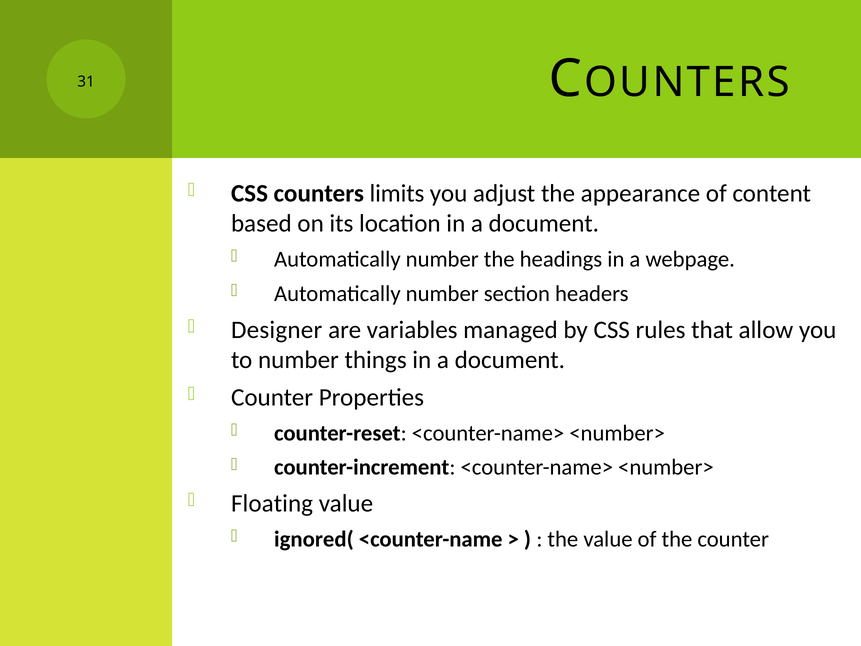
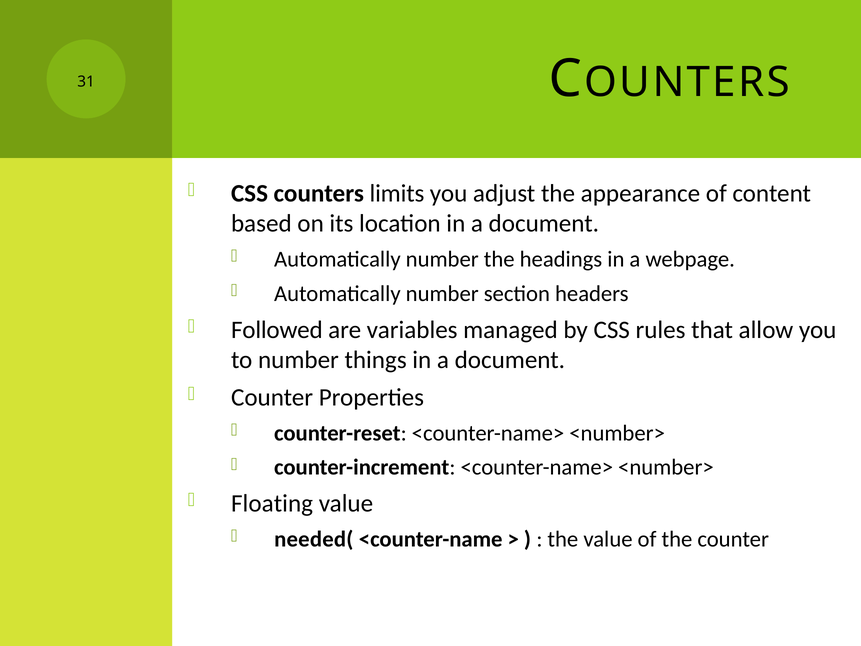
Designer: Designer -> Followed (277, 330)
ignored(: ignored( -> needed( (314, 539)
